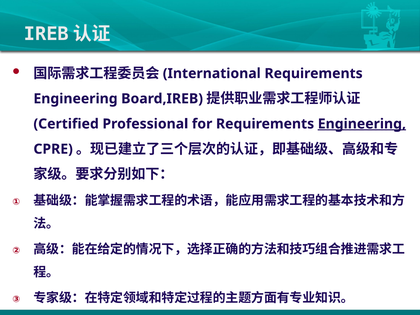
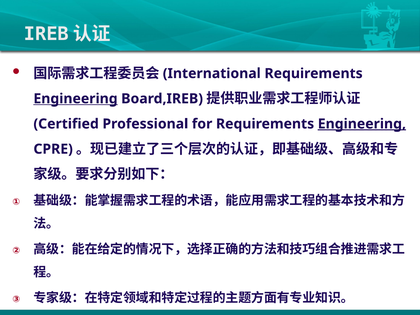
Engineering underline: none -> present (76, 99)
